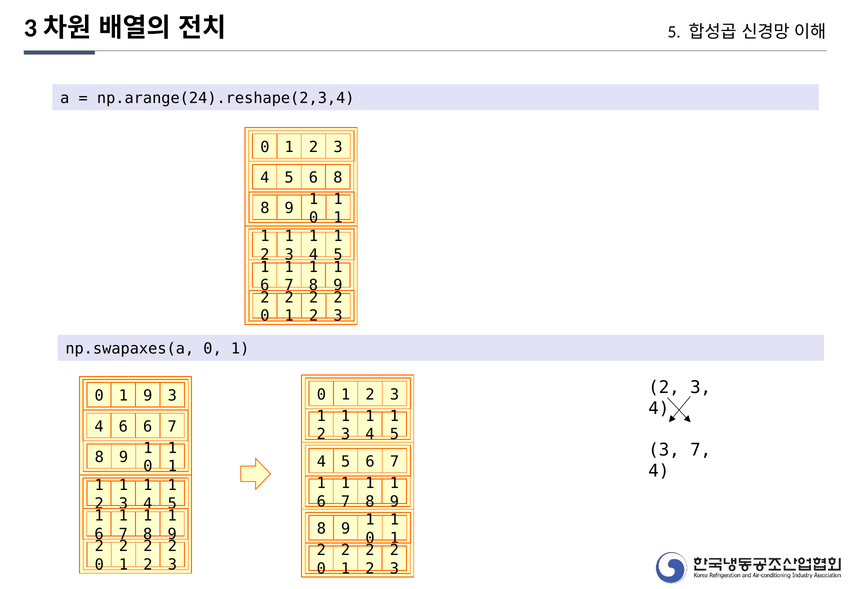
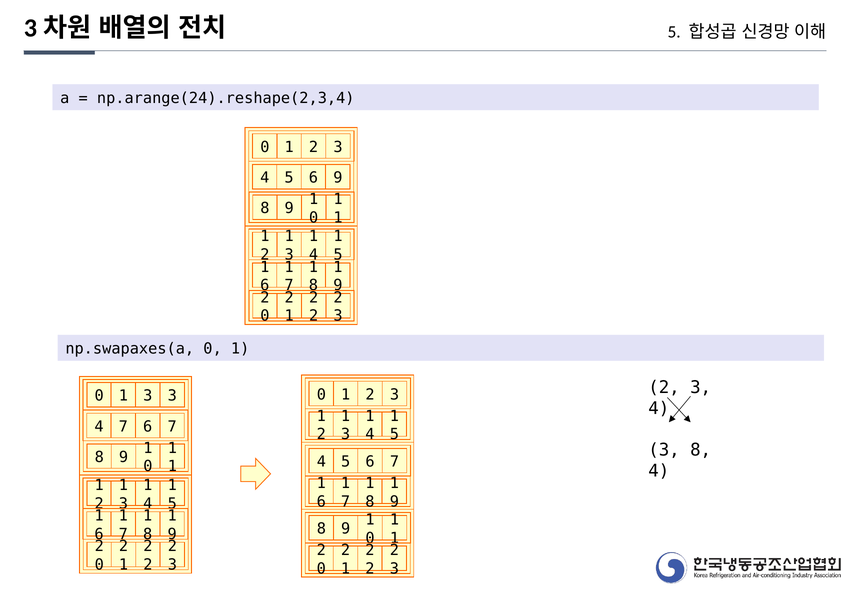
6 8: 8 -> 9 (338, 178)
0 1 9: 9 -> 3 (148, 396)
4 6: 6 -> 7 (123, 426)
3 7: 7 -> 8 (701, 450)
